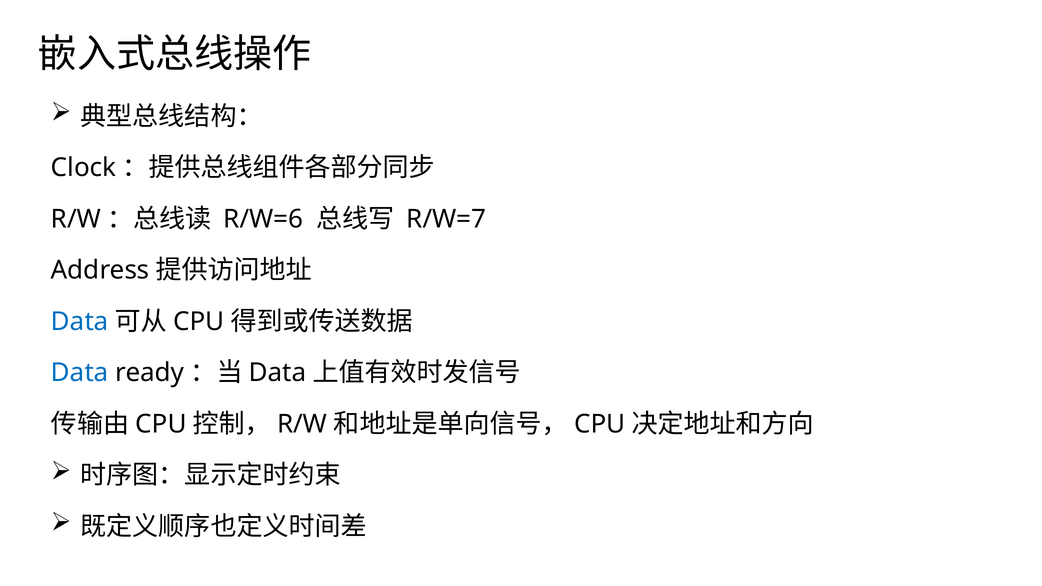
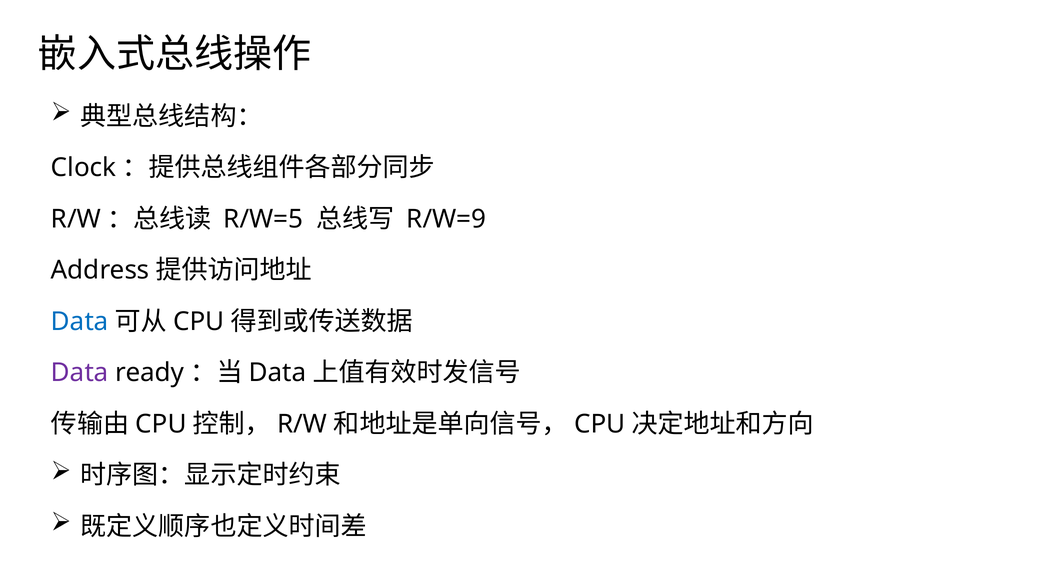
R/W=6: R/W=6 -> R/W=5 (263, 219)
R/W=7: R/W=7 -> R/W=9 (446, 219)
Data colour: blue -> purple (80, 373)
